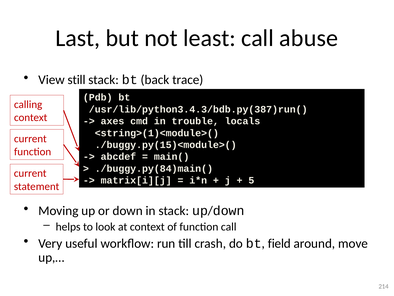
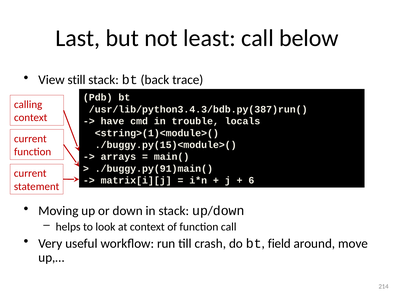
abuse: abuse -> below (309, 38)
axes: axes -> have (113, 121)
abcdef: abcdef -> arrays (118, 156)
./buggy.py(84)main(: ./buggy.py(84)main( -> ./buggy.py(91)main( (154, 168)
5: 5 -> 6 (251, 180)
